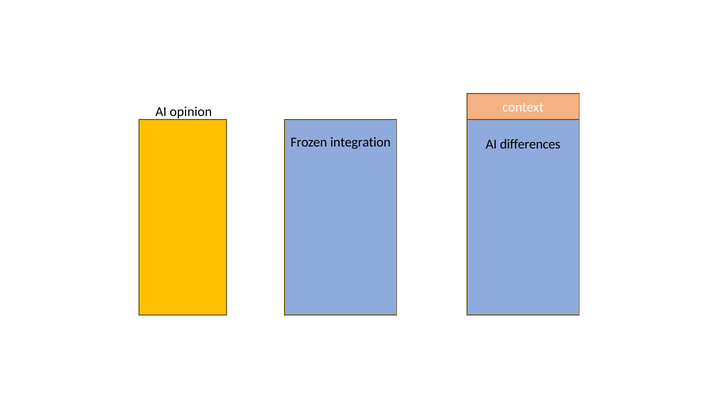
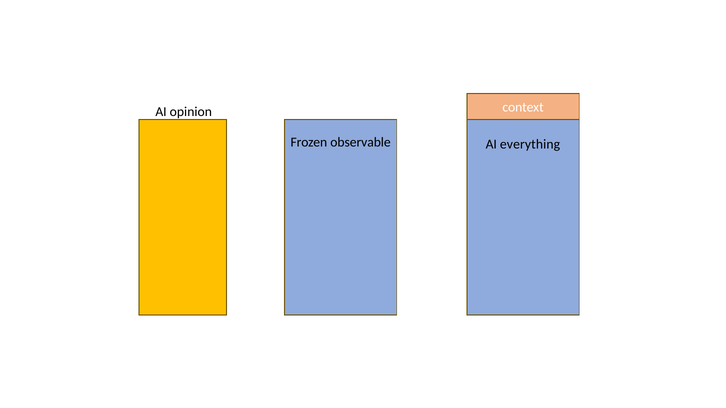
integration: integration -> observable (361, 143)
differences: differences -> everything (530, 144)
